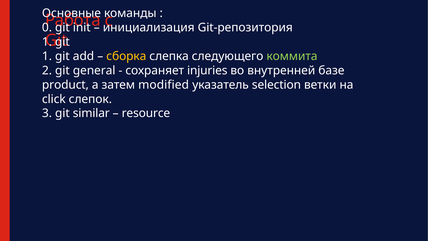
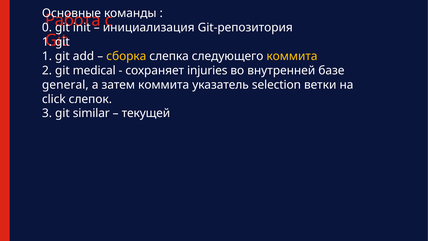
коммита colour: light green -> yellow (292, 56)
general: general -> medical (94, 70)
product: product -> general (65, 85)
затем modified: modified -> коммита (164, 85)
resource: resource -> текущей (146, 113)
